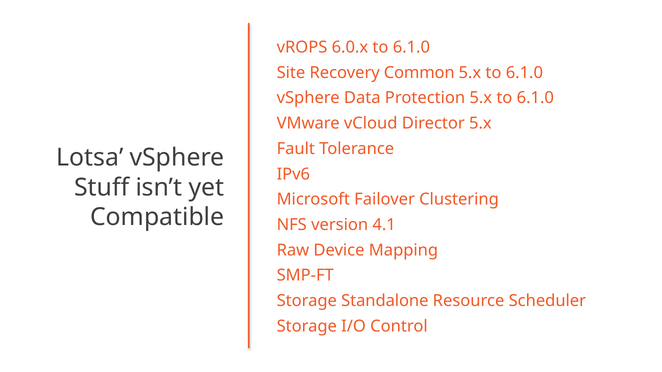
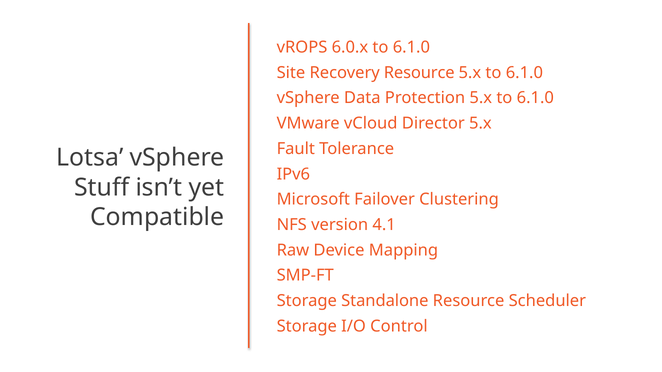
Recovery Common: Common -> Resource (419, 73)
